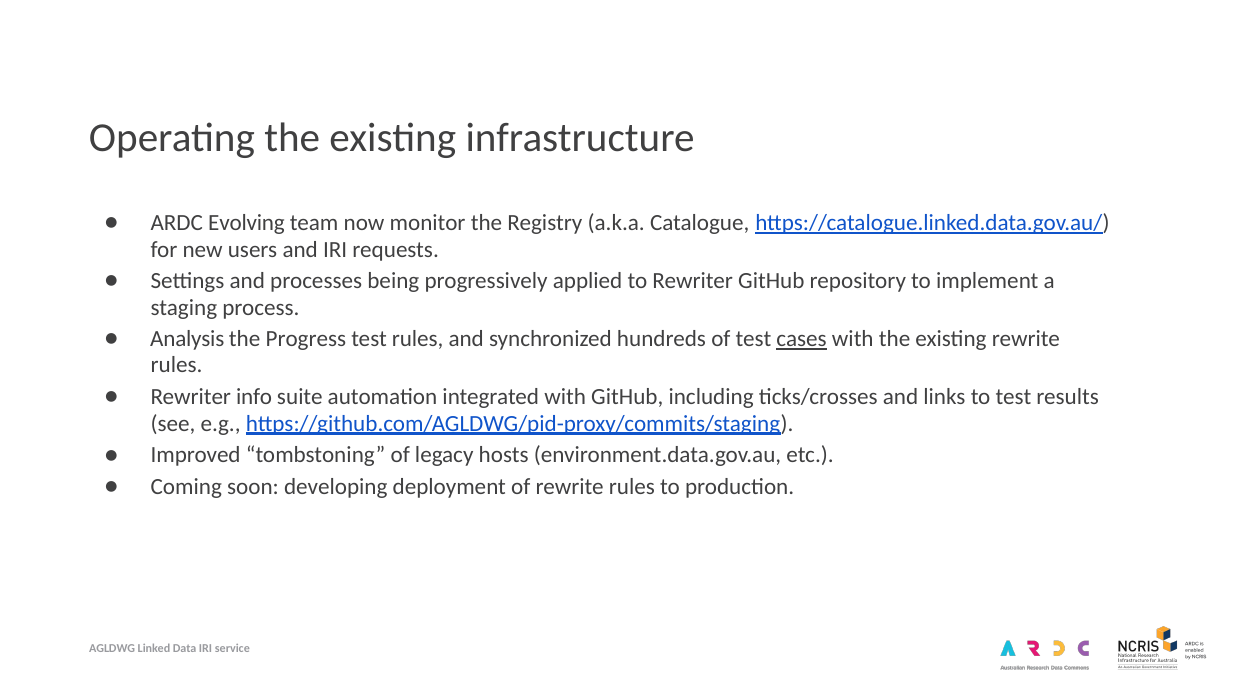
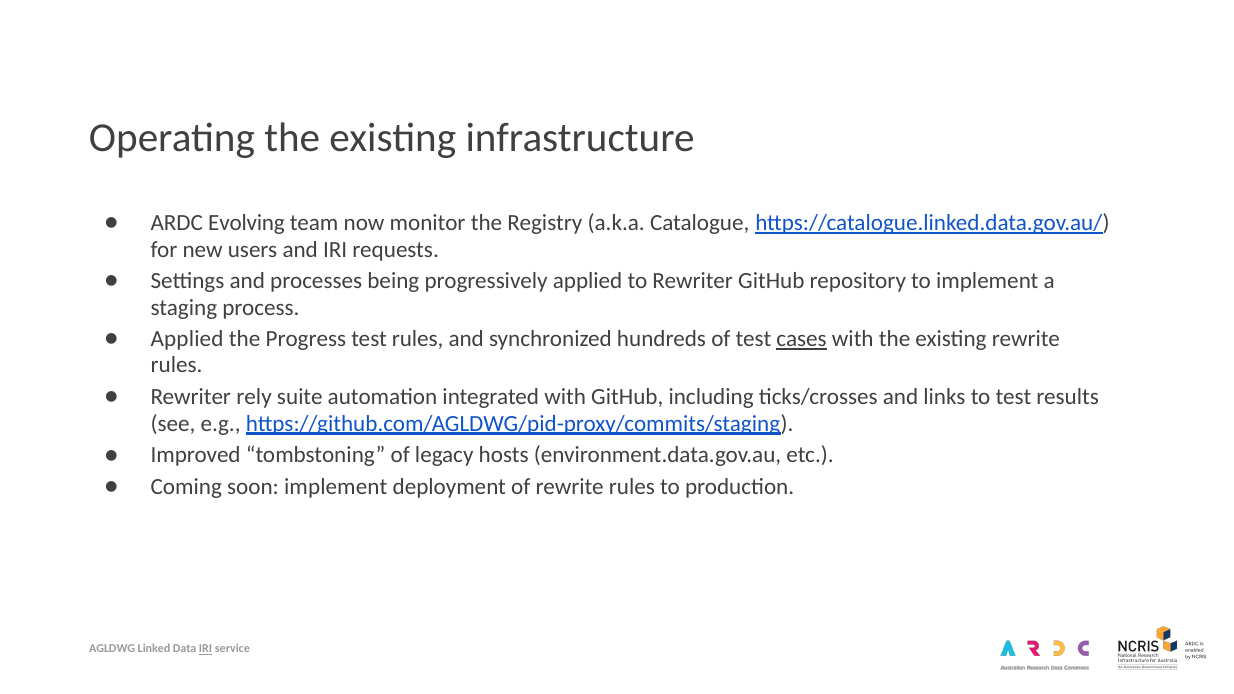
Analysis: Analysis -> Applied (187, 339)
info: info -> rely (254, 397)
soon developing: developing -> implement (336, 487)
IRI underline: none -> present (206, 649)
